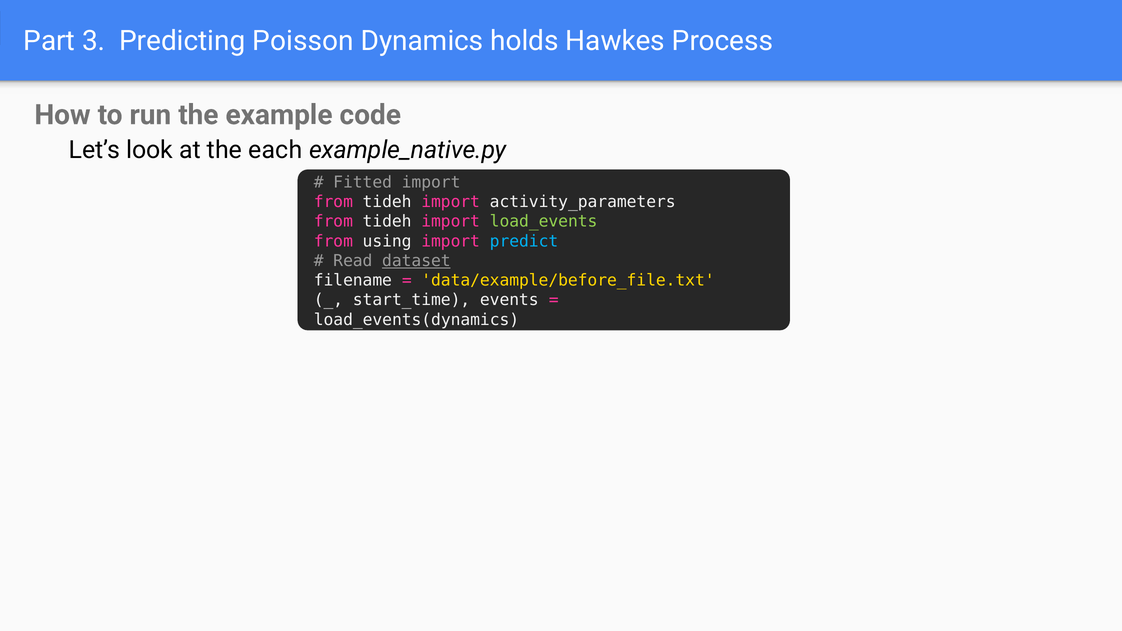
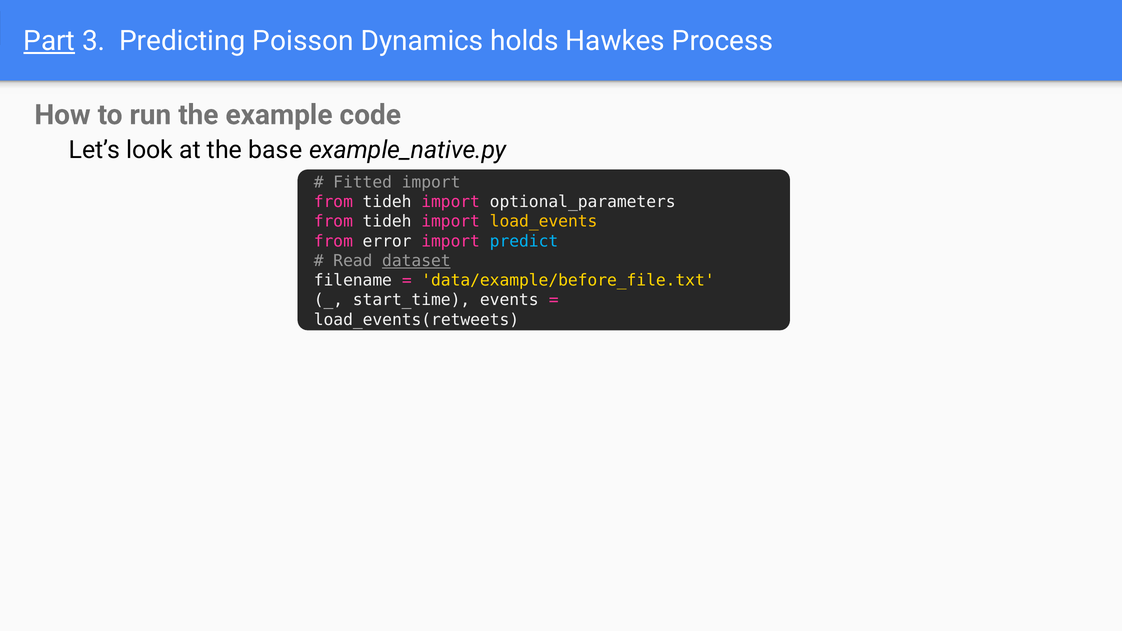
Part underline: none -> present (49, 41)
each: each -> base (275, 150)
activity_parameters: activity_parameters -> optional_parameters (583, 202)
load_events colour: light green -> yellow (544, 222)
using: using -> error (387, 241)
load_events(dynamics: load_events(dynamics -> load_events(retweets (416, 320)
